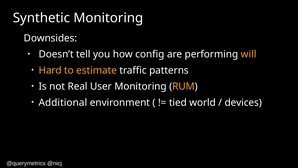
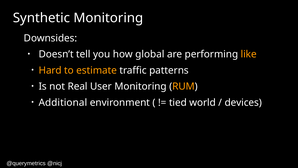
config: config -> global (150, 54)
will: will -> like (249, 54)
